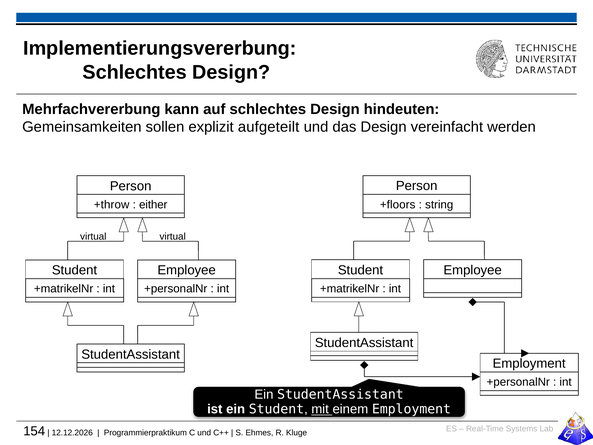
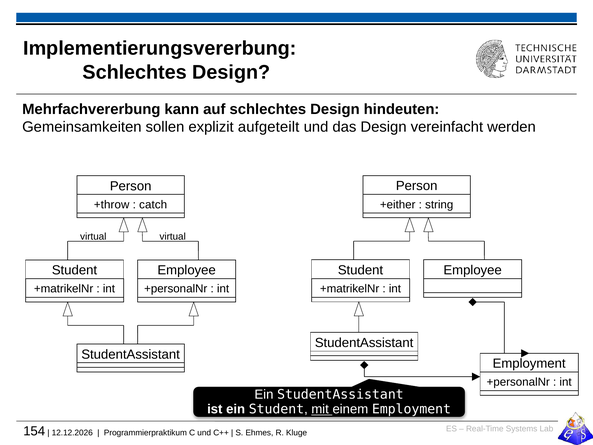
+floors: +floors -> +either (398, 204)
either: either -> catch (153, 205)
